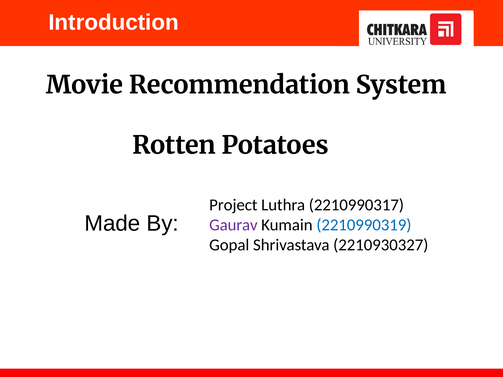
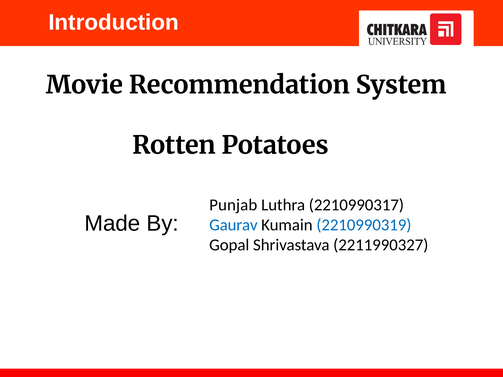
Project: Project -> Punjab (233, 205)
Gaurav colour: purple -> blue (233, 225)
2210930327: 2210930327 -> 2211990327 (381, 245)
